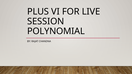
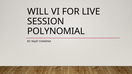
PLUS: PLUS -> WILL (38, 12)
